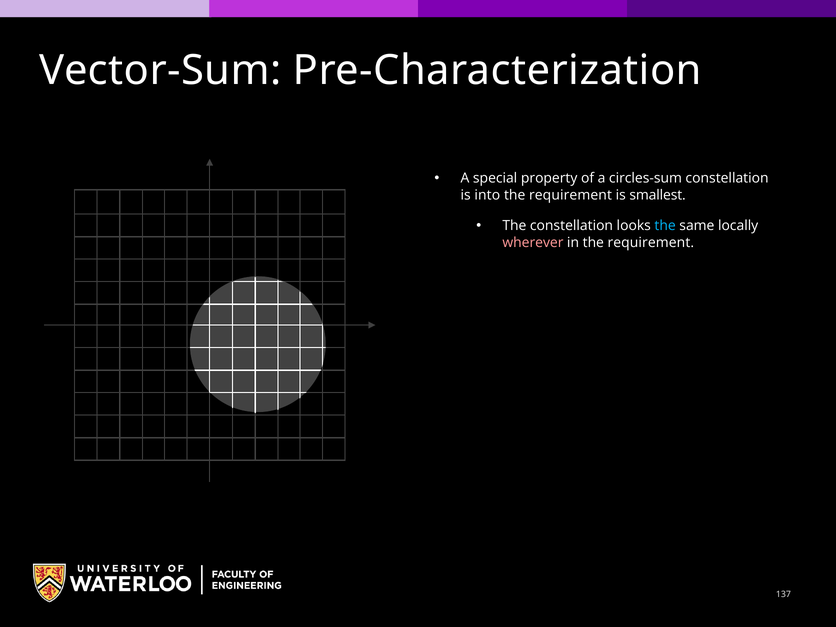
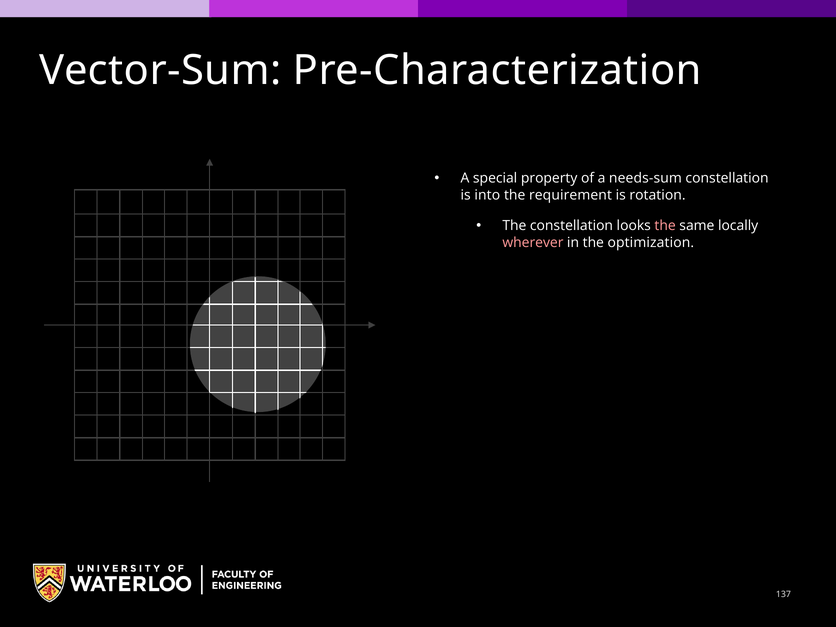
circles-sum: circles-sum -> needs-sum (645, 178)
smallest: smallest -> rotation (657, 195)
the colour: light blue -> pink (665, 226)
in the requirement: requirement -> optimization (651, 242)
